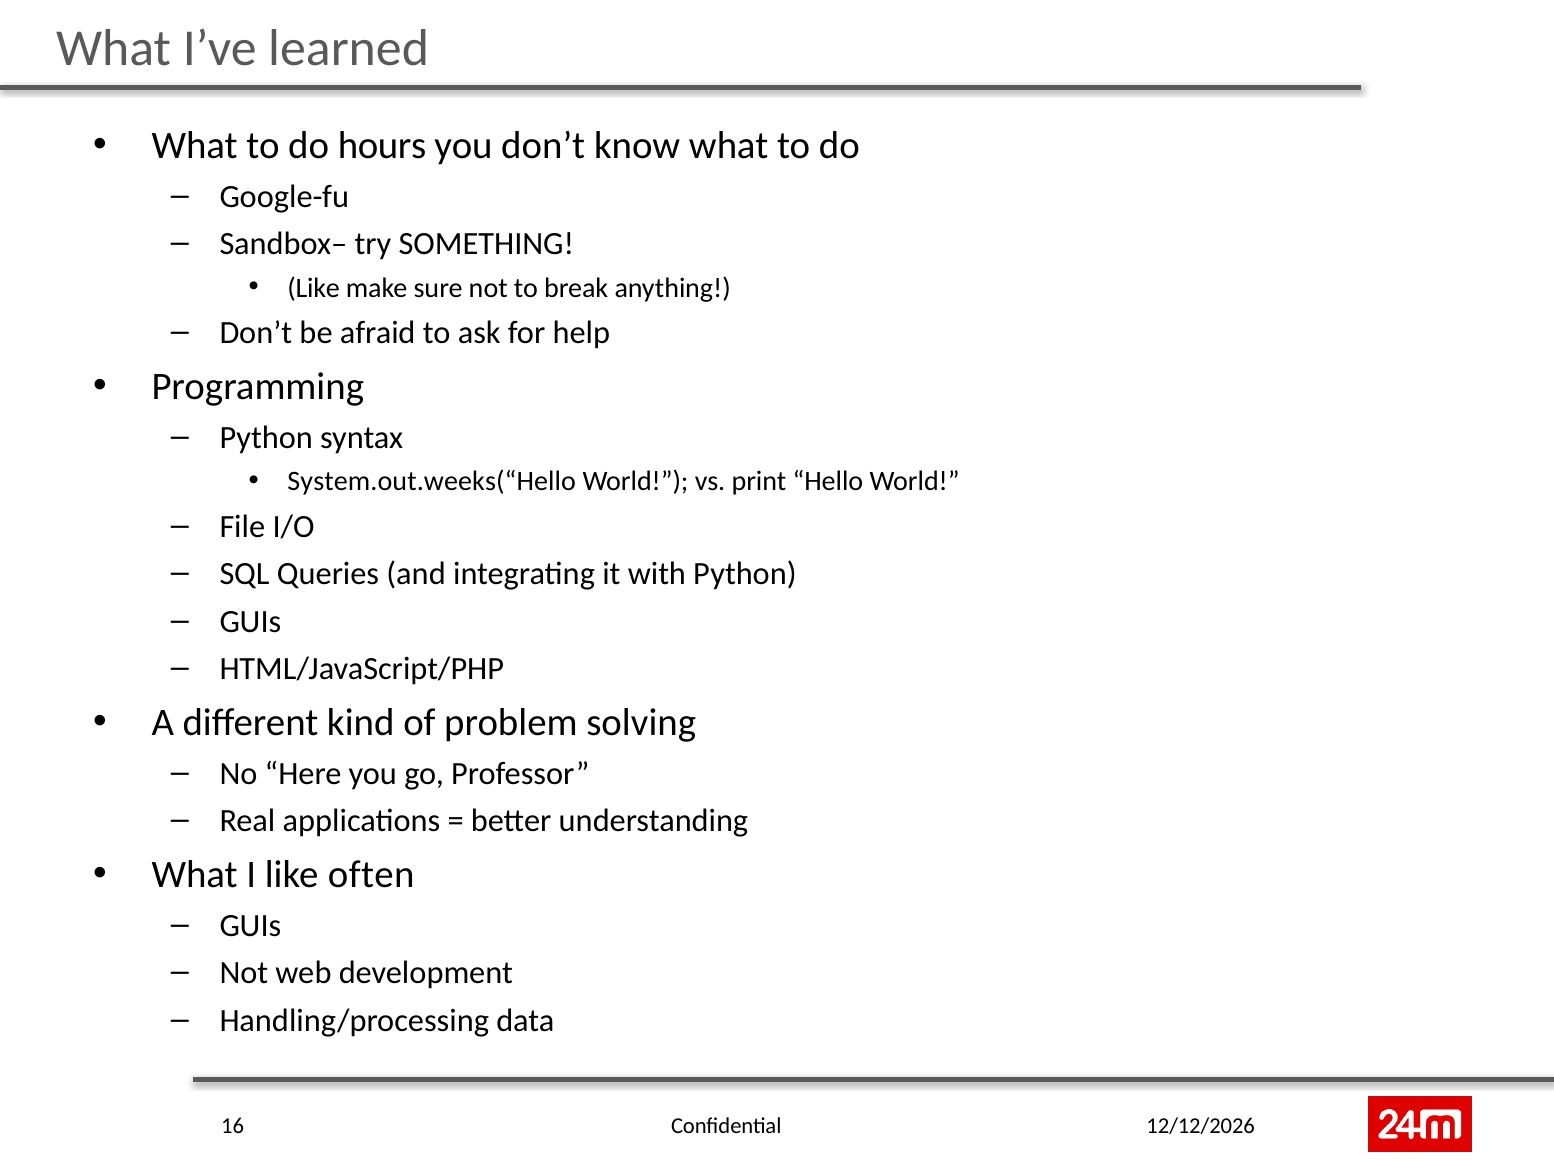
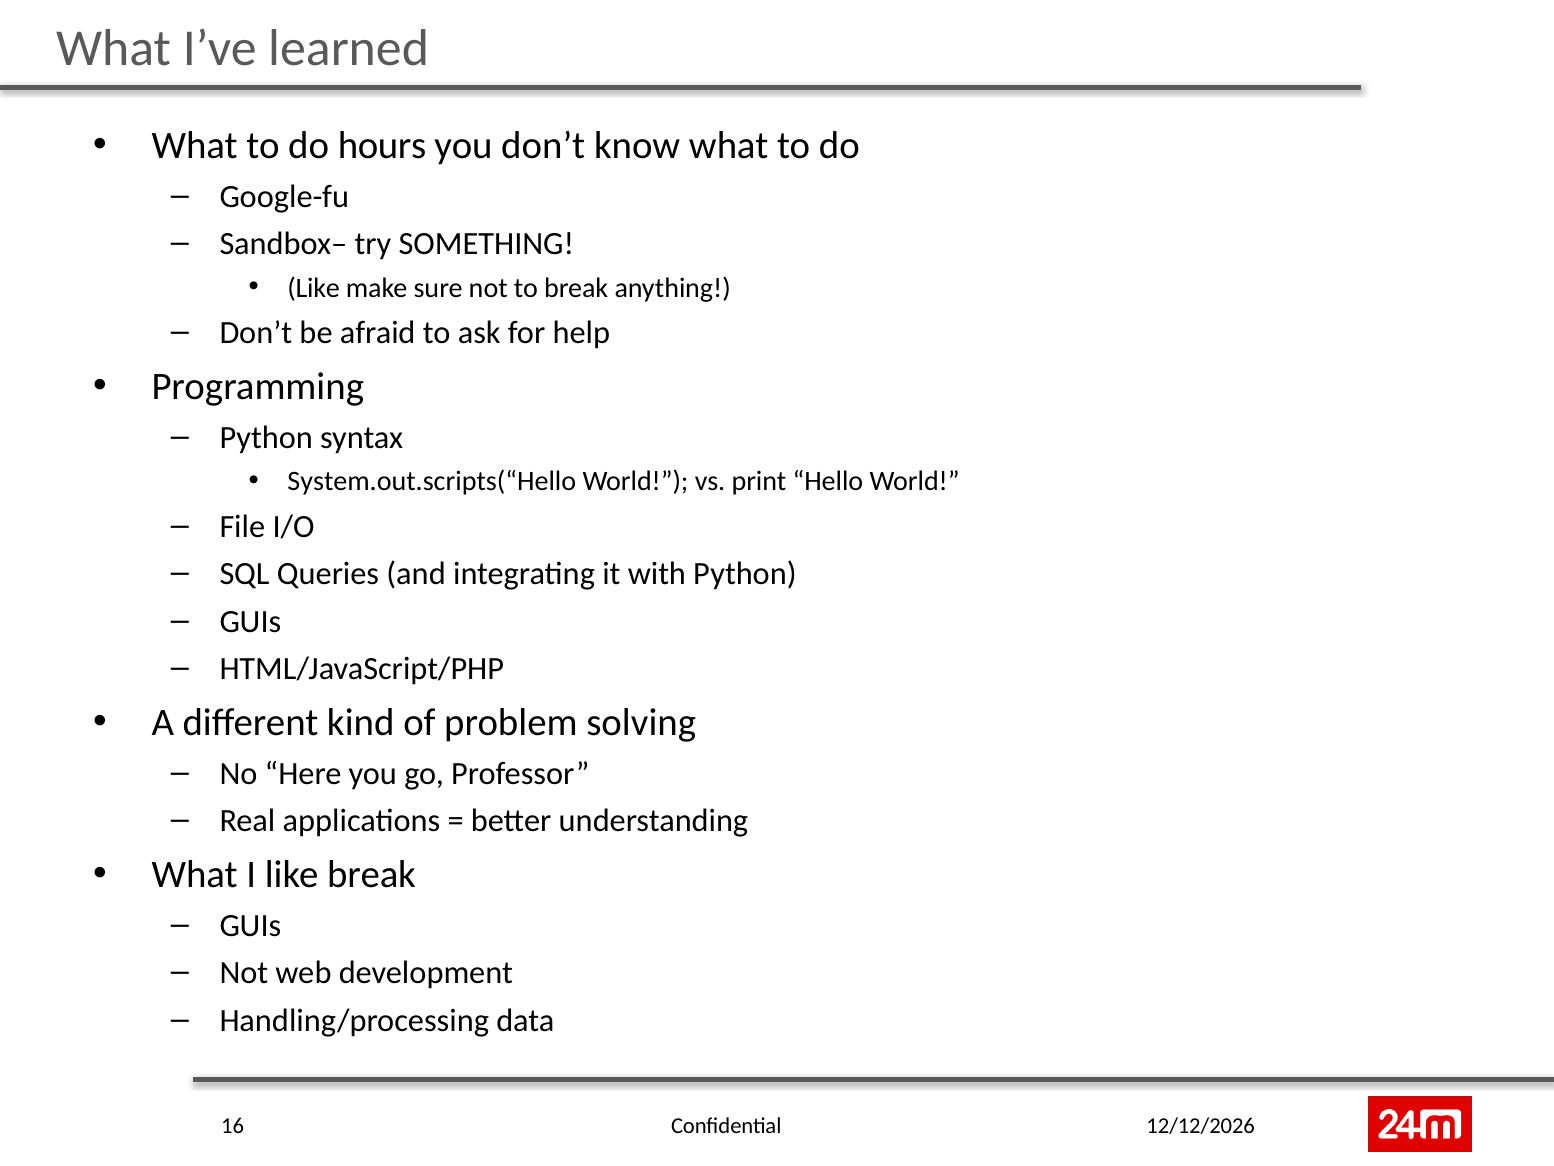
System.out.weeks(“Hello: System.out.weeks(“Hello -> System.out.scripts(“Hello (432, 481)
like often: often -> break (372, 874)
